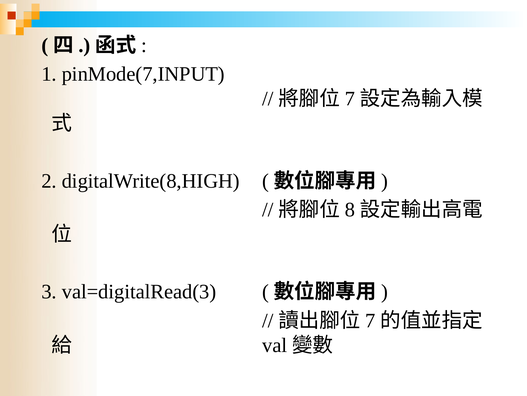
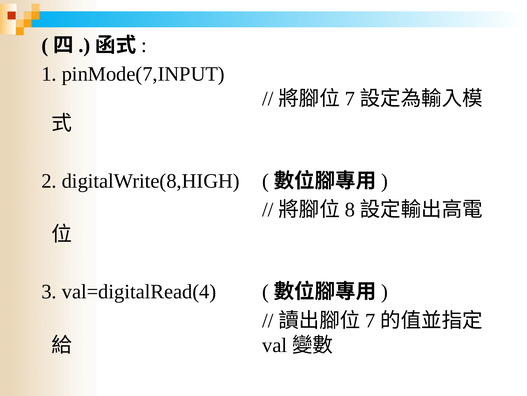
val=digitalRead(3: val=digitalRead(3 -> val=digitalRead(4 (139, 291)
